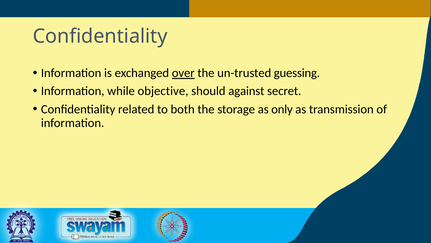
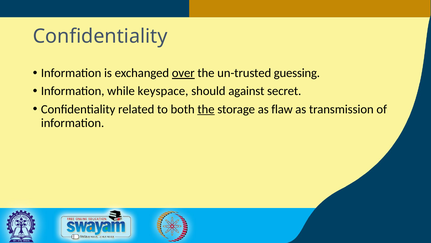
objective: objective -> keyspace (163, 91)
the underline: none -> present (206, 109)
only: only -> flaw (282, 109)
